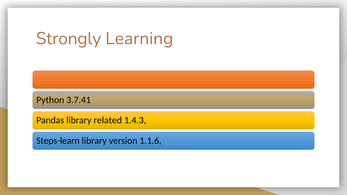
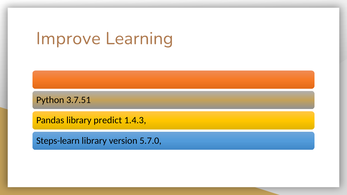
Strongly: Strongly -> Improve (68, 39)
3.7.41: 3.7.41 -> 3.7.51 (79, 100)
related: related -> predict (108, 120)
1.1.6: 1.1.6 -> 5.7.0 (151, 141)
